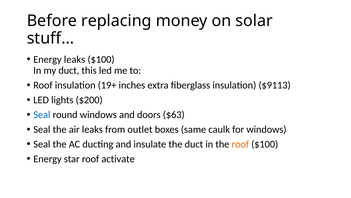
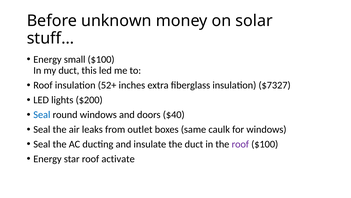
replacing: replacing -> unknown (116, 21)
Energy leaks: leaks -> small (75, 59)
19+: 19+ -> 52+ (107, 85)
$9113: $9113 -> $7327 (275, 85)
$63: $63 -> $40 (174, 114)
roof colour: orange -> purple (240, 144)
